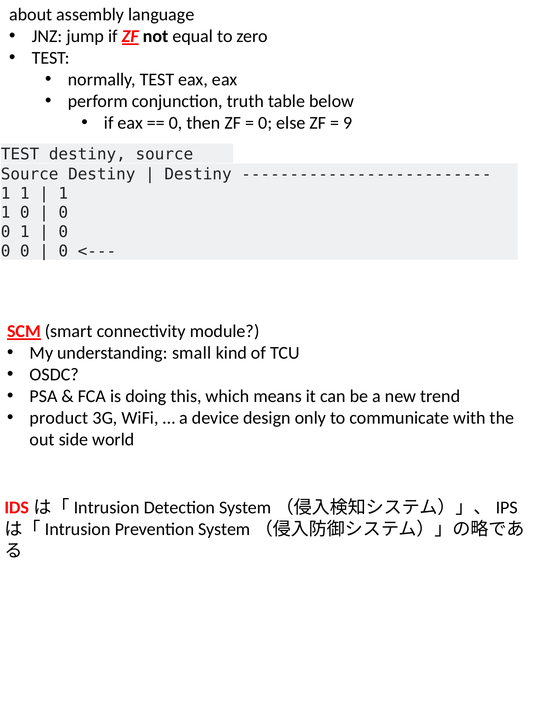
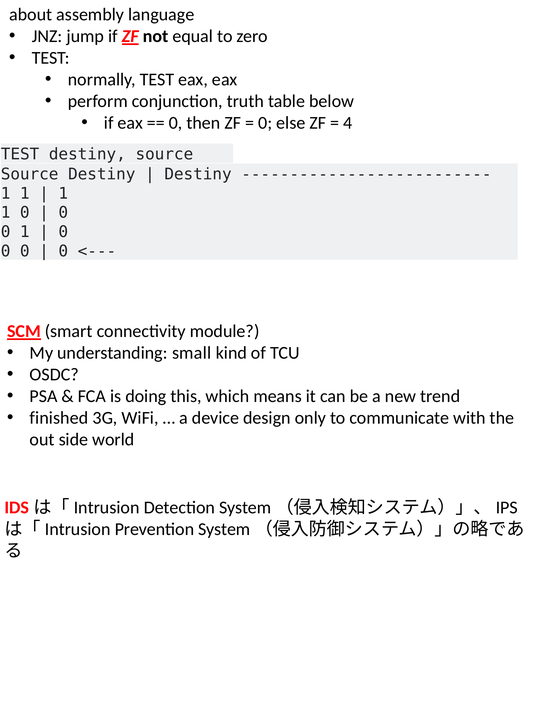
9: 9 -> 4 (348, 123)
product: product -> finished (59, 418)
